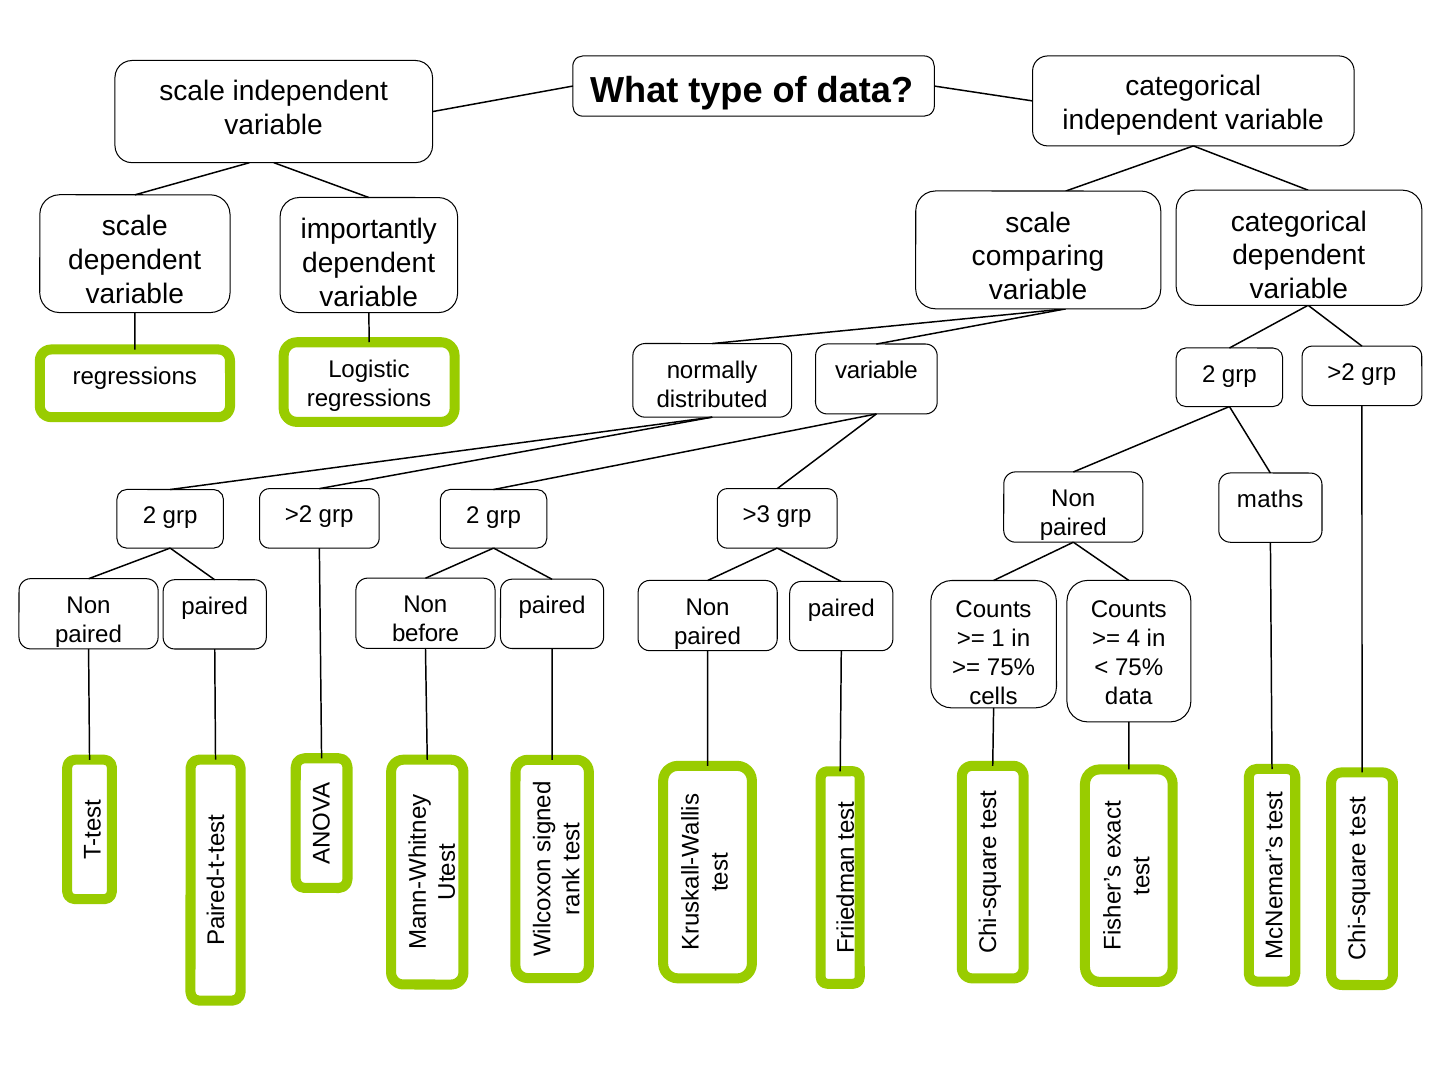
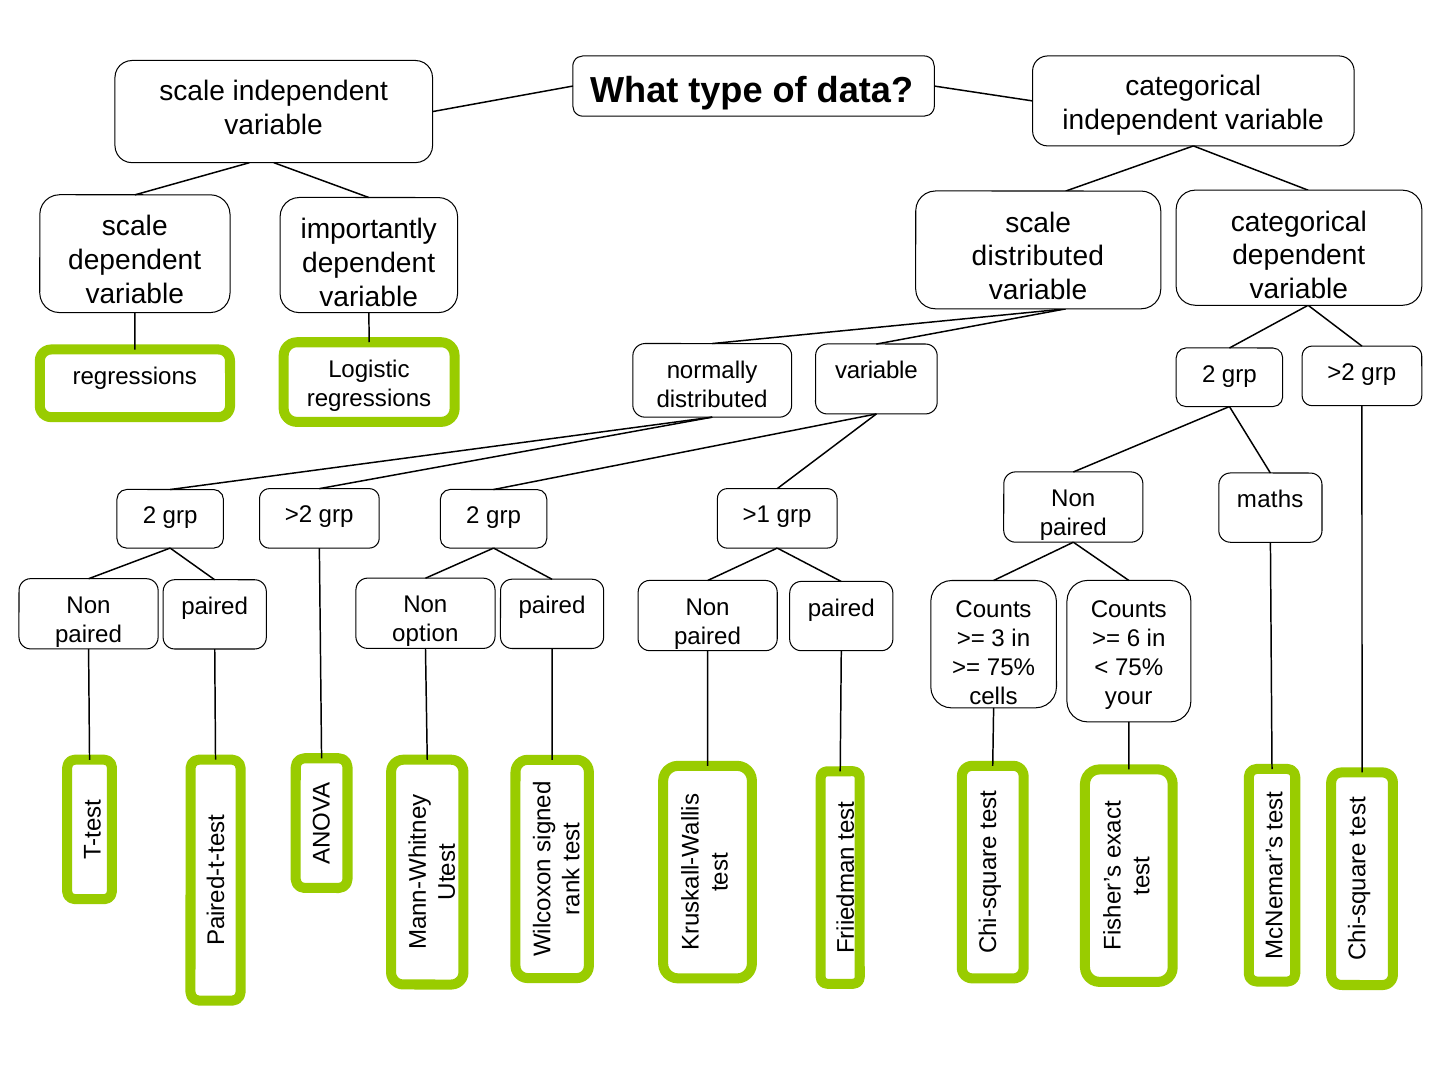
comparing: comparing -> distributed (1038, 256)
>3: >3 -> >1 (756, 515)
before: before -> option (425, 634)
4: 4 -> 6 (1134, 638)
1: 1 -> 3 (998, 639)
data: data -> your (1129, 696)
